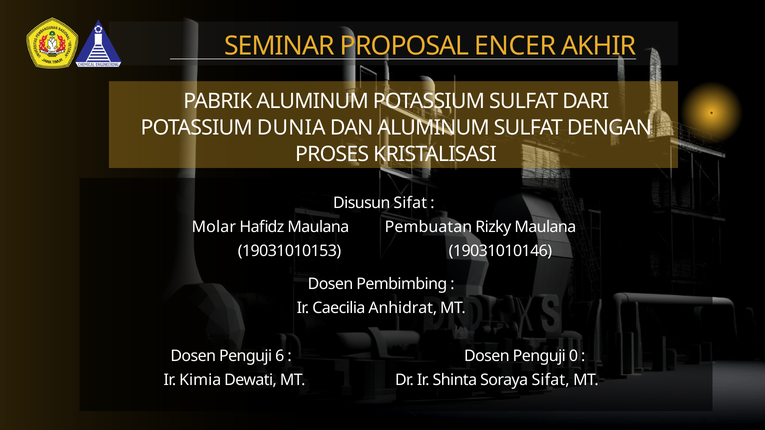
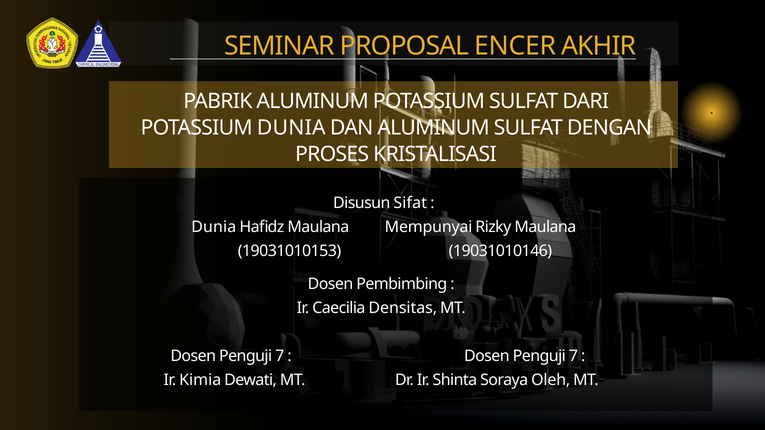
Molar: Molar -> Dunia (214, 227)
Pembuatan: Pembuatan -> Mempunyai (429, 227)
Anhidrat: Anhidrat -> Densitas (403, 308)
6: 6 -> 7 (280, 356)
0: 0 -> 7 (573, 356)
Soraya Sifat: Sifat -> Oleh (551, 380)
